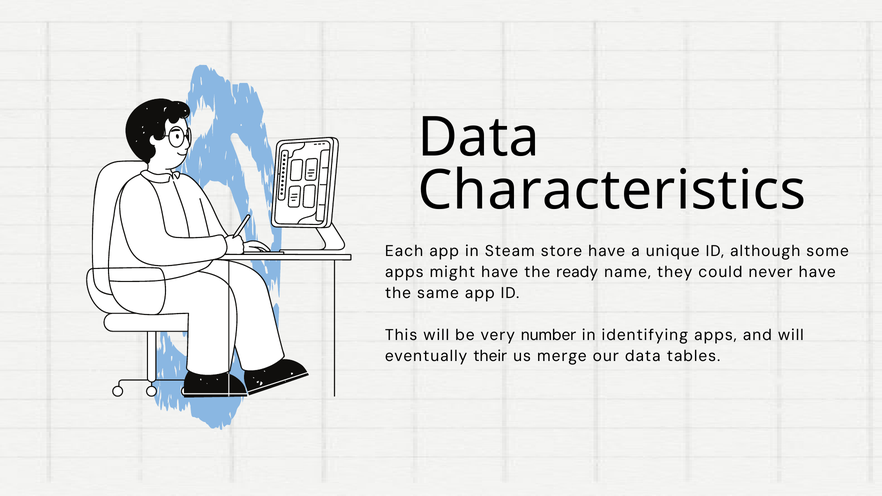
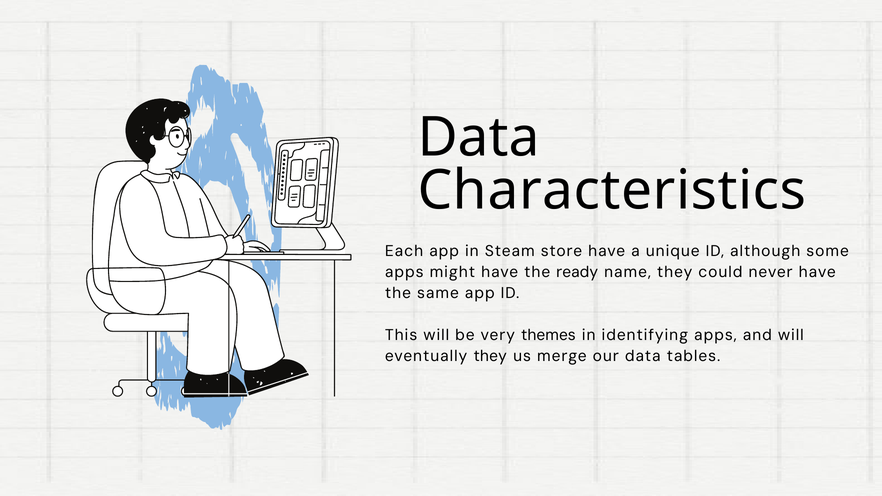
number: number -> themes (548, 335)
eventually their: their -> they (490, 356)
